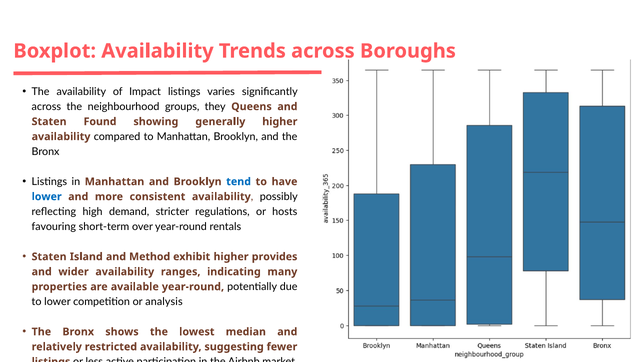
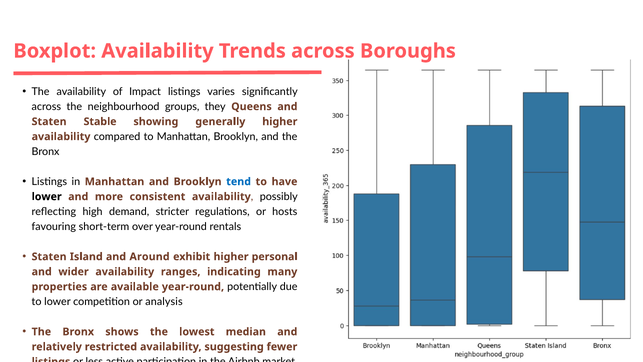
Found: Found -> Stable (100, 121)
lower colour: blue -> black (47, 196)
Method: Method -> Around (150, 256)
provides: provides -> personal (275, 256)
